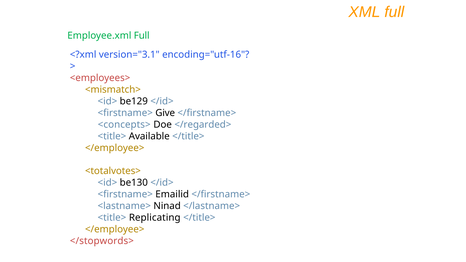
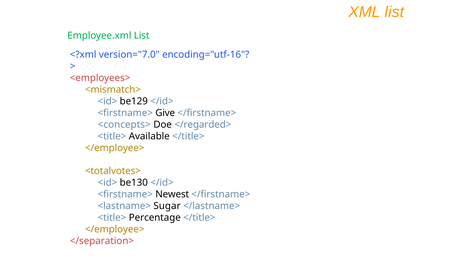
XML full: full -> list (394, 12)
Employee.xml Full: Full -> List (142, 36)
version="3.1: version="3.1 -> version="7.0 (129, 55)
Emailid: Emailid -> Newest (172, 194)
Ninad: Ninad -> Sugar (167, 206)
Replicating: Replicating -> Percentage (155, 218)
</stopwords>: </stopwords> -> </separation> (102, 241)
